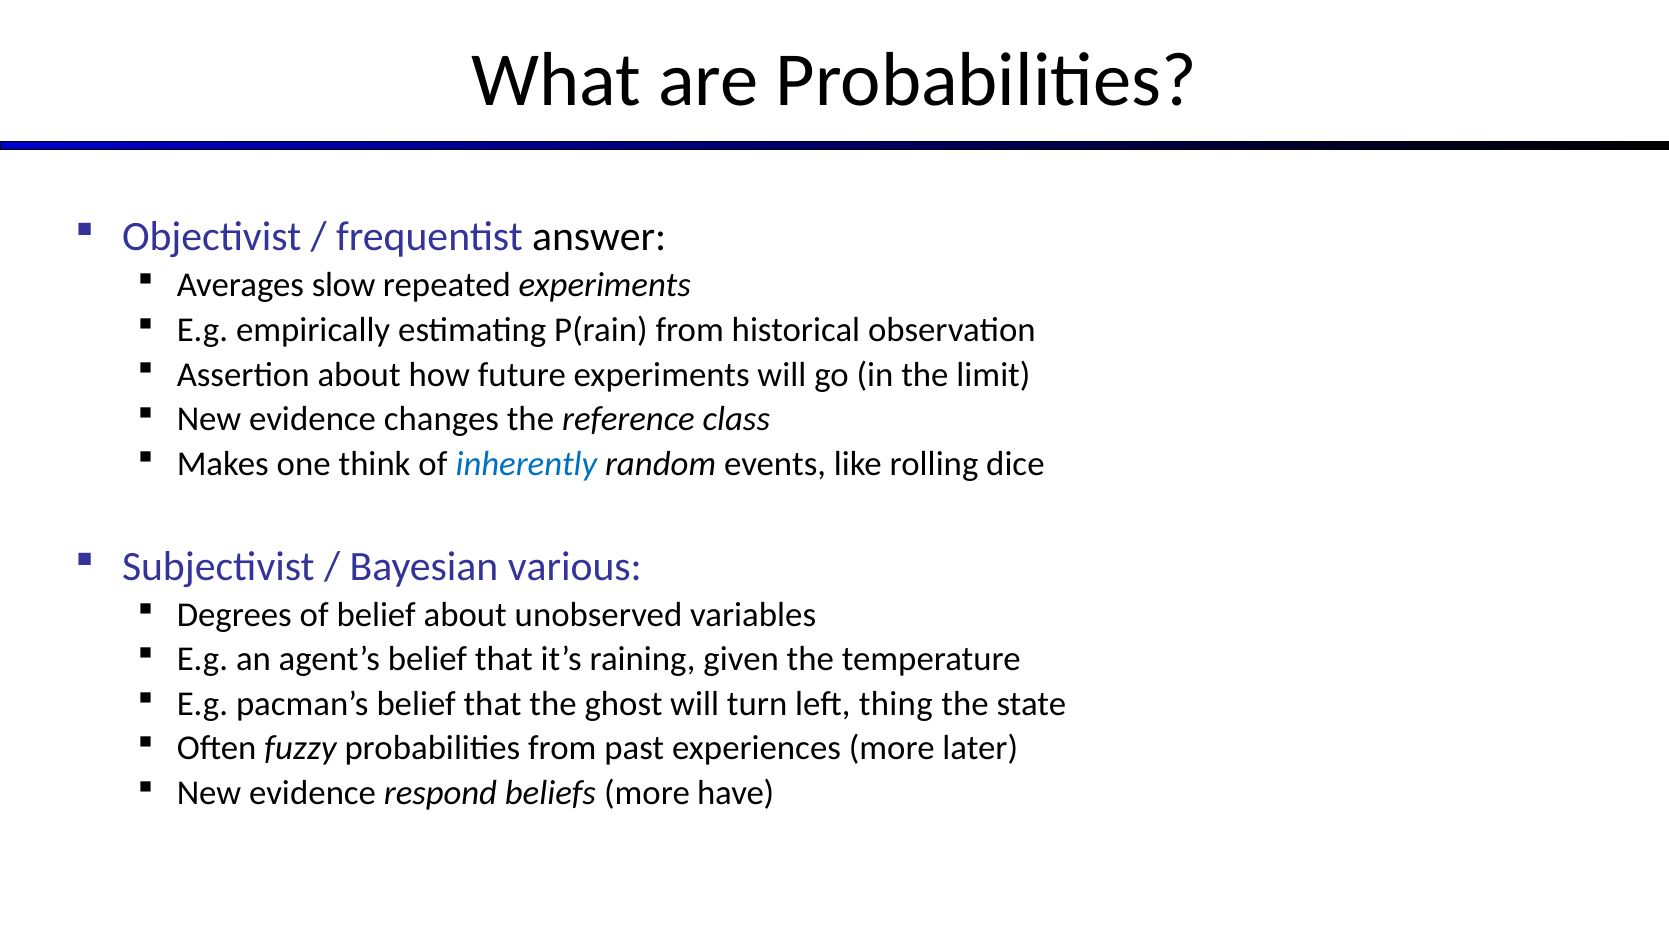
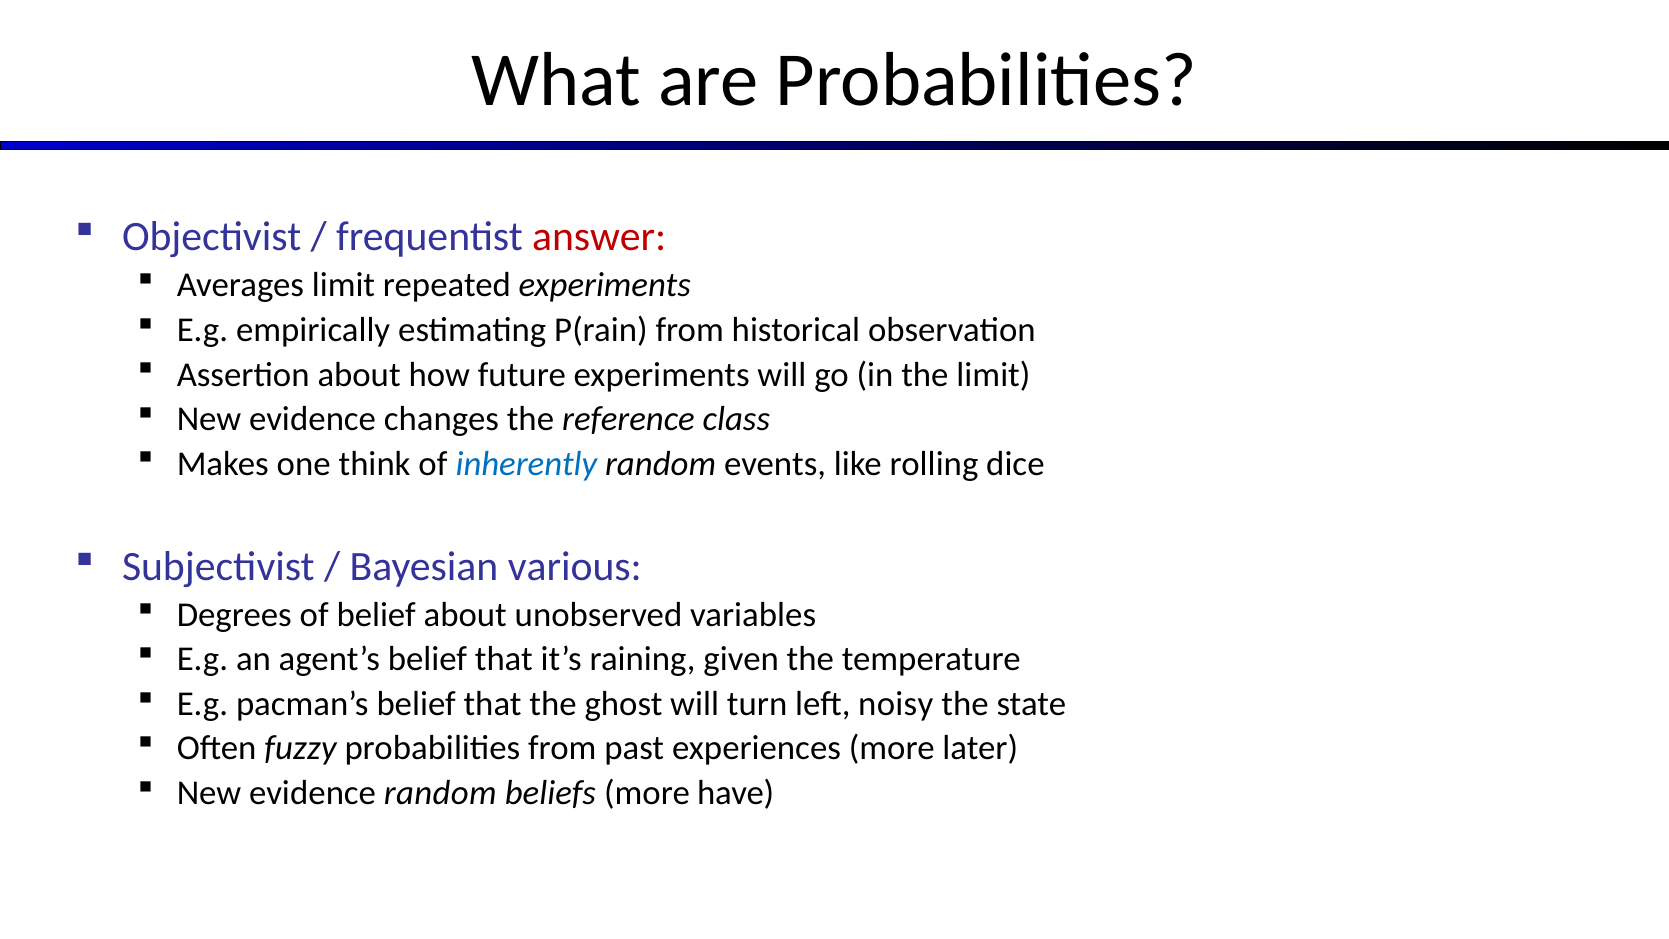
answer colour: black -> red (599, 237)
Averages slow: slow -> limit (344, 285)
thing: thing -> noisy (896, 704)
evidence respond: respond -> random (440, 793)
